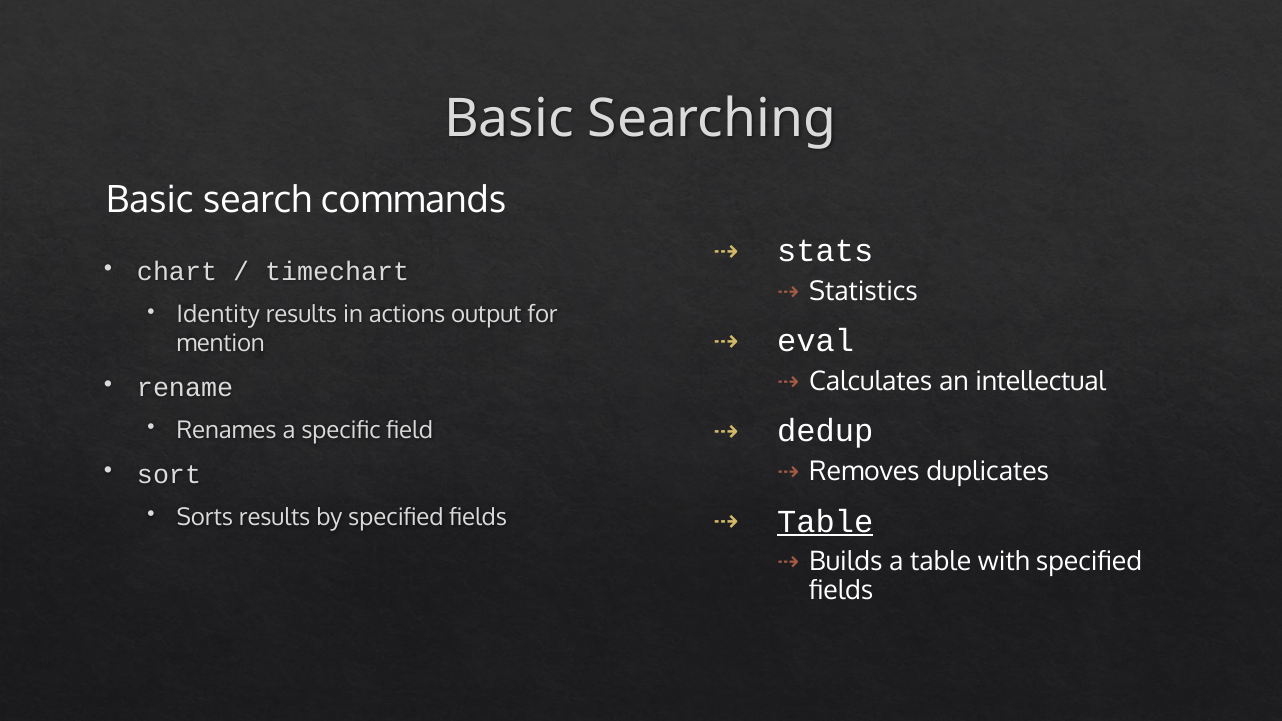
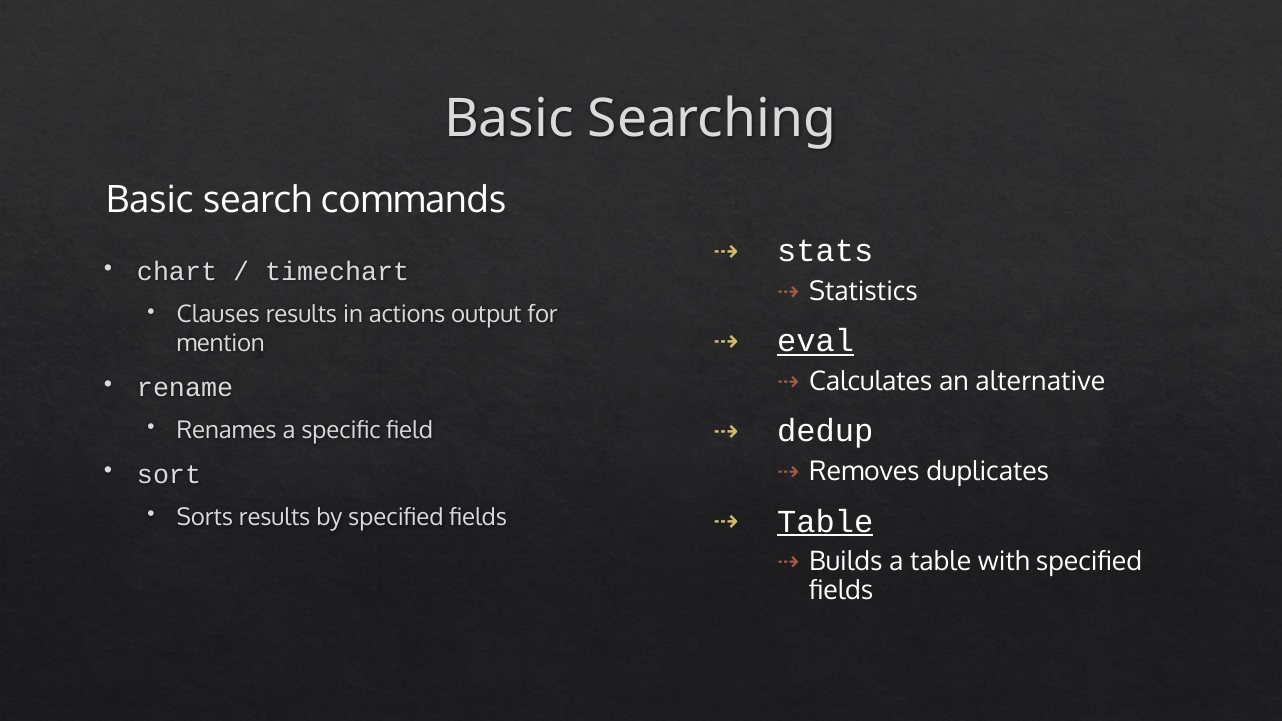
Identity: Identity -> Clauses (218, 315)
eval underline: none -> present (816, 341)
intellectual: intellectual -> alternative (1040, 382)
